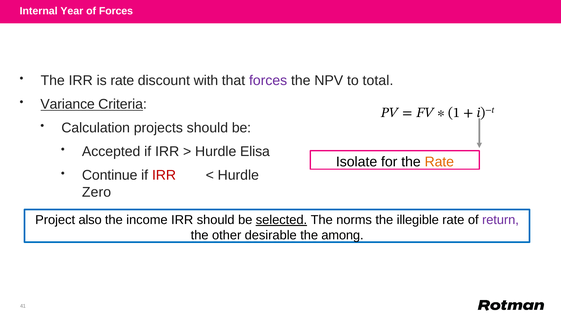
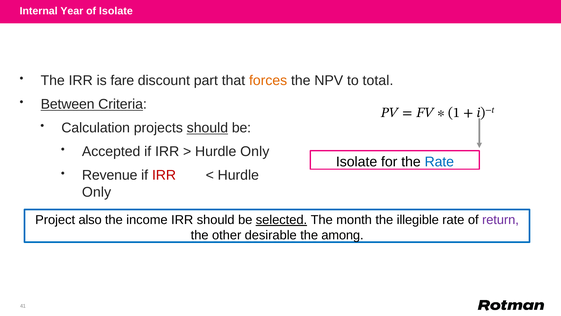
of Forces: Forces -> Isolate (116, 11)
is rate: rate -> fare (122, 80)
with: with -> part (206, 80)
forces colour: purple -> orange (268, 80)
Variance: Variance -> Between (68, 104)
should underline: none -> present (207, 128)
Elisa: Elisa -> Only (255, 151)
Rate colour: orange -> blue (439, 162)
Continue: Continue -> Revenue (110, 175)
Zero: Zero -> Only (97, 192)
norms: norms -> month (354, 220)
